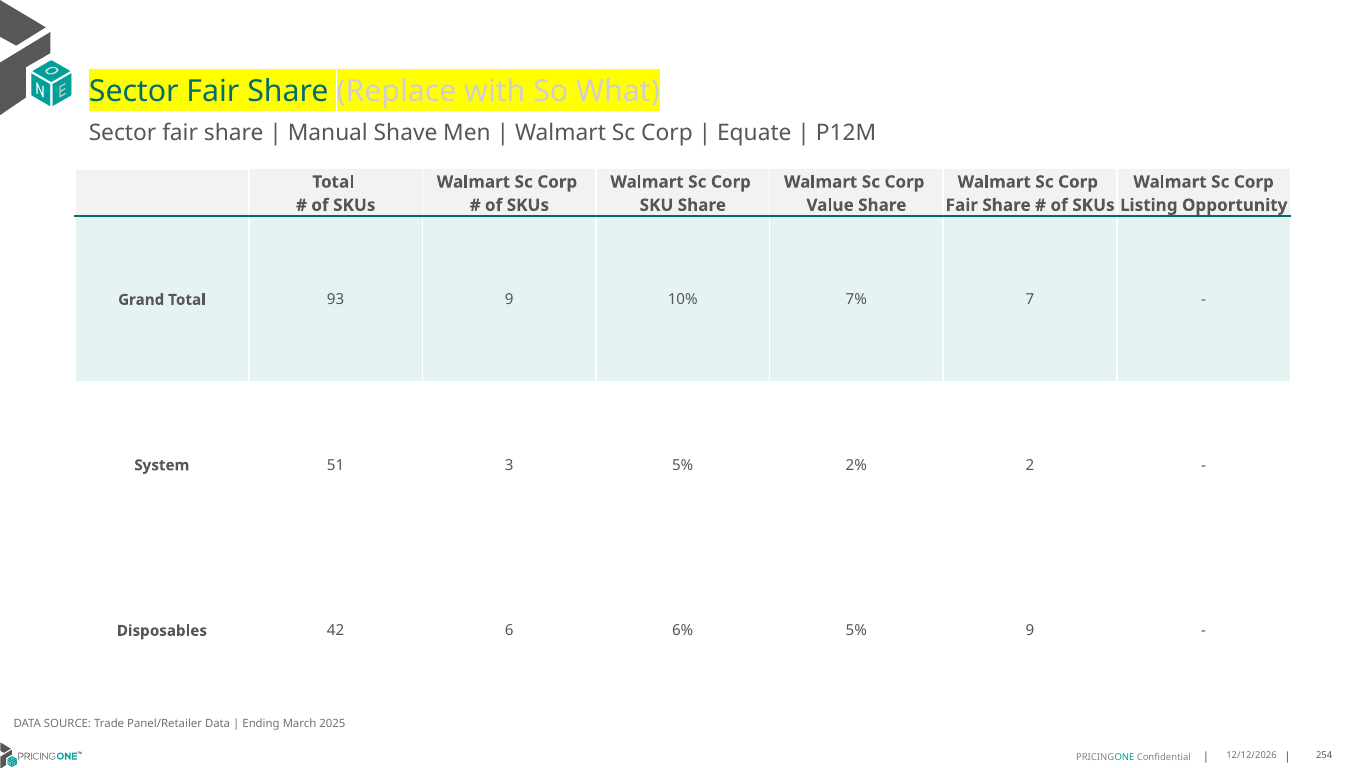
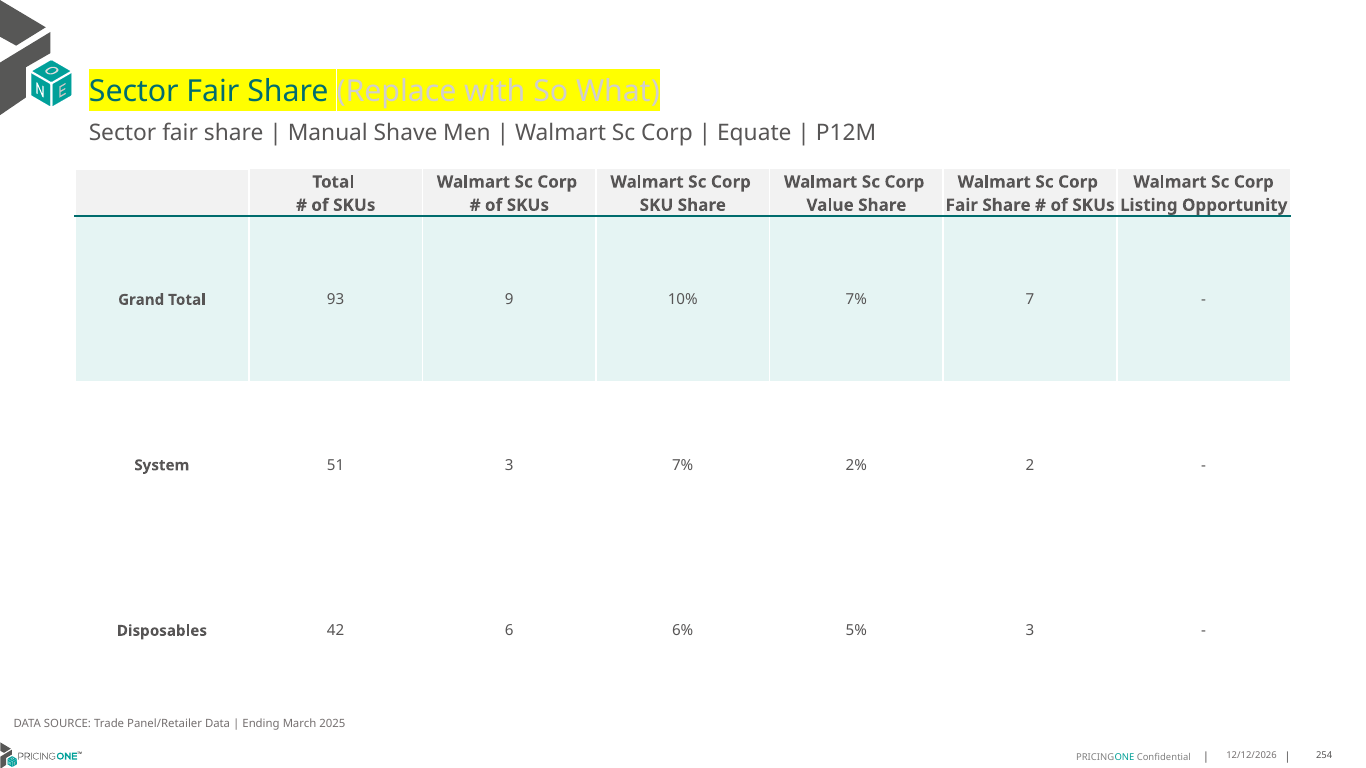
3 5%: 5% -> 7% (683, 466)
5% 9: 9 -> 3 (1030, 631)
